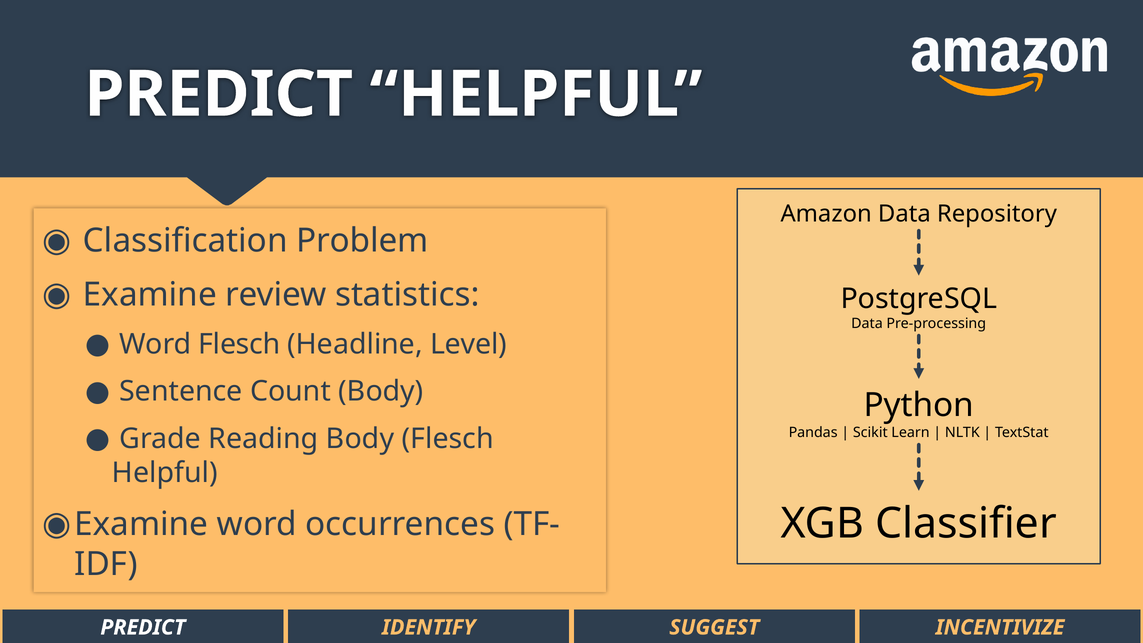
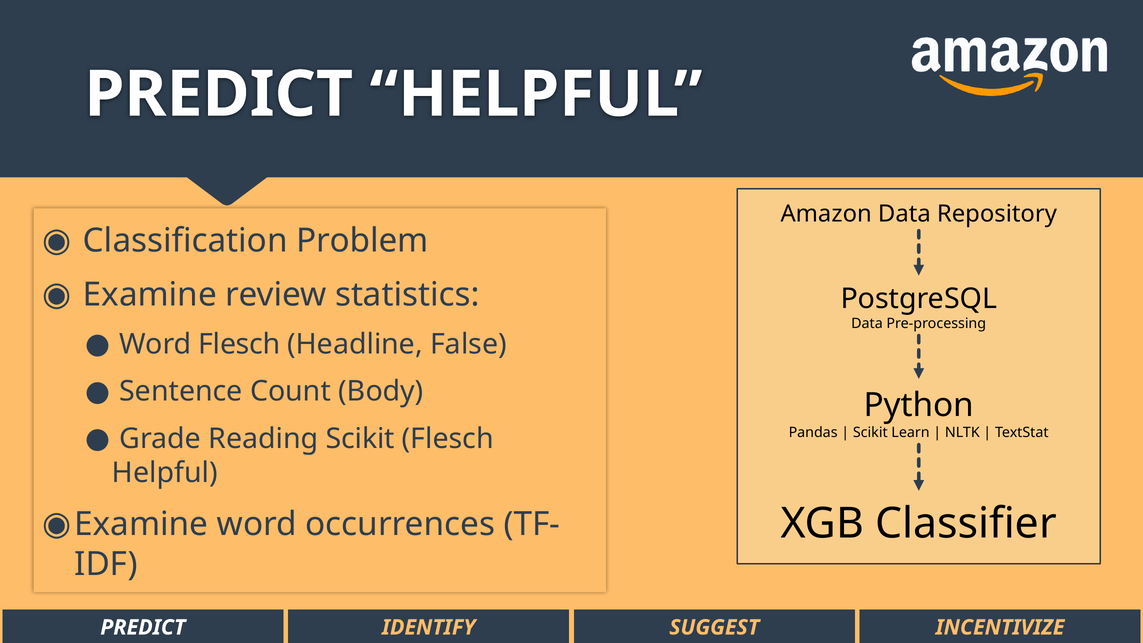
Level: Level -> False (468, 344)
Reading Body: Body -> Scikit (360, 439)
